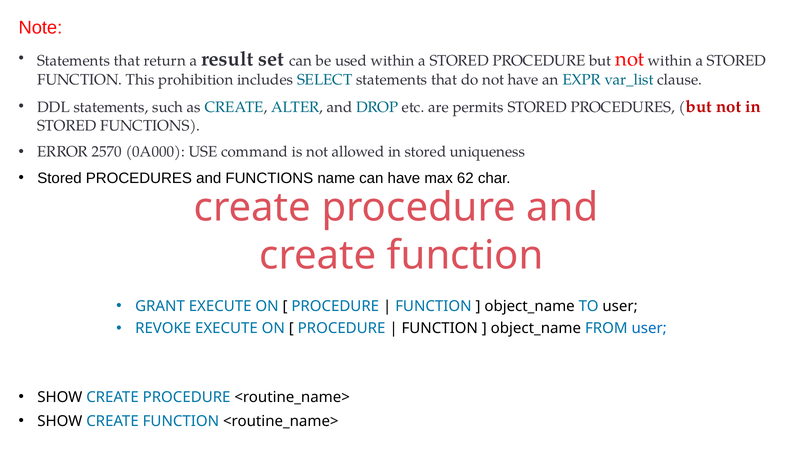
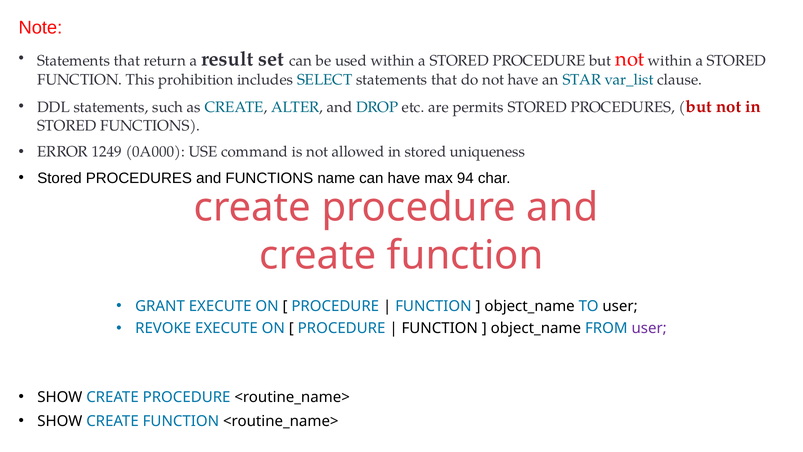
EXPR: EXPR -> STAR (582, 80)
2570: 2570 -> 1249 (107, 152)
62: 62 -> 94 (465, 178)
user colour: blue -> purple (649, 328)
